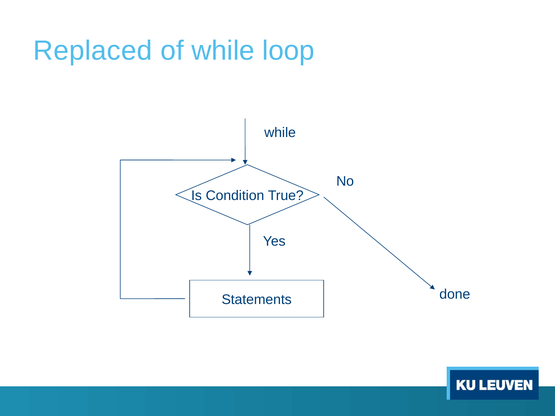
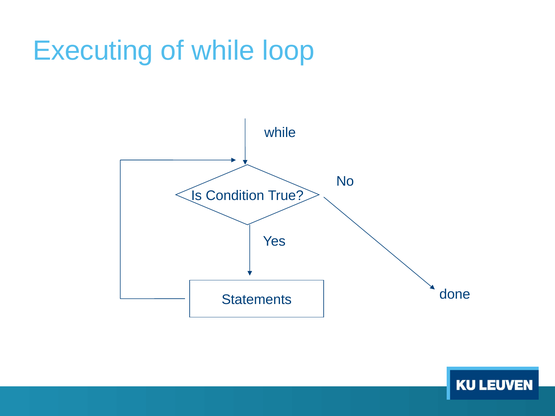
Replaced: Replaced -> Executing (93, 51)
